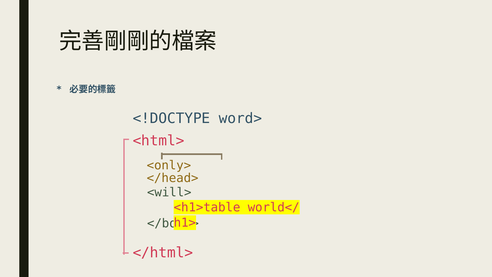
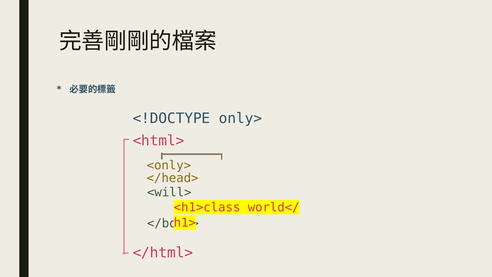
word>: word> -> only> (240, 118)
<h1>table: <h1>table -> <h1>class (207, 207)
